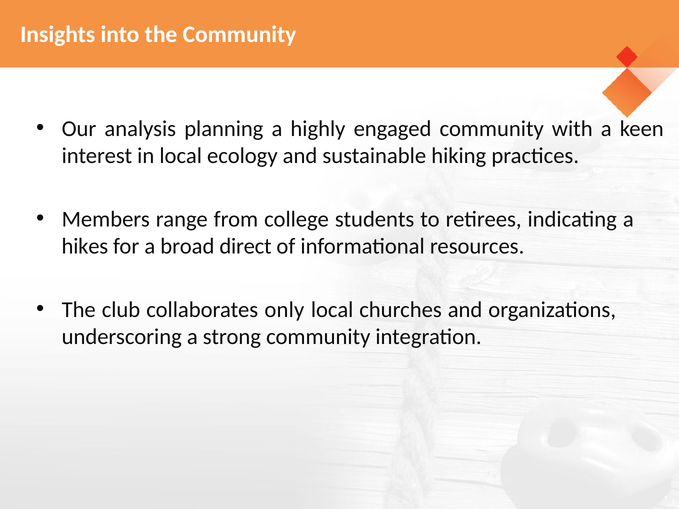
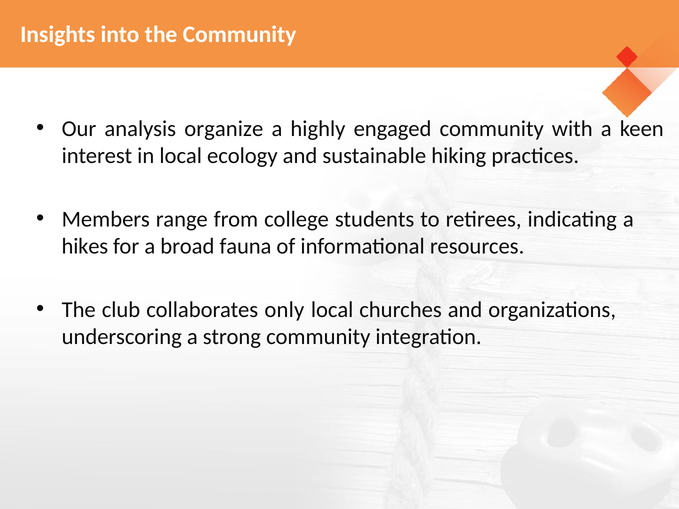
planning: planning -> organize (224, 129)
direct: direct -> fauna (245, 246)
